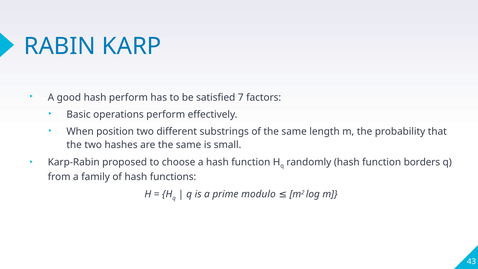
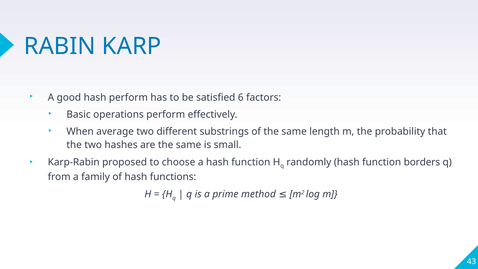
7: 7 -> 6 (241, 97)
position: position -> average (115, 132)
modulo: modulo -> method (258, 194)
